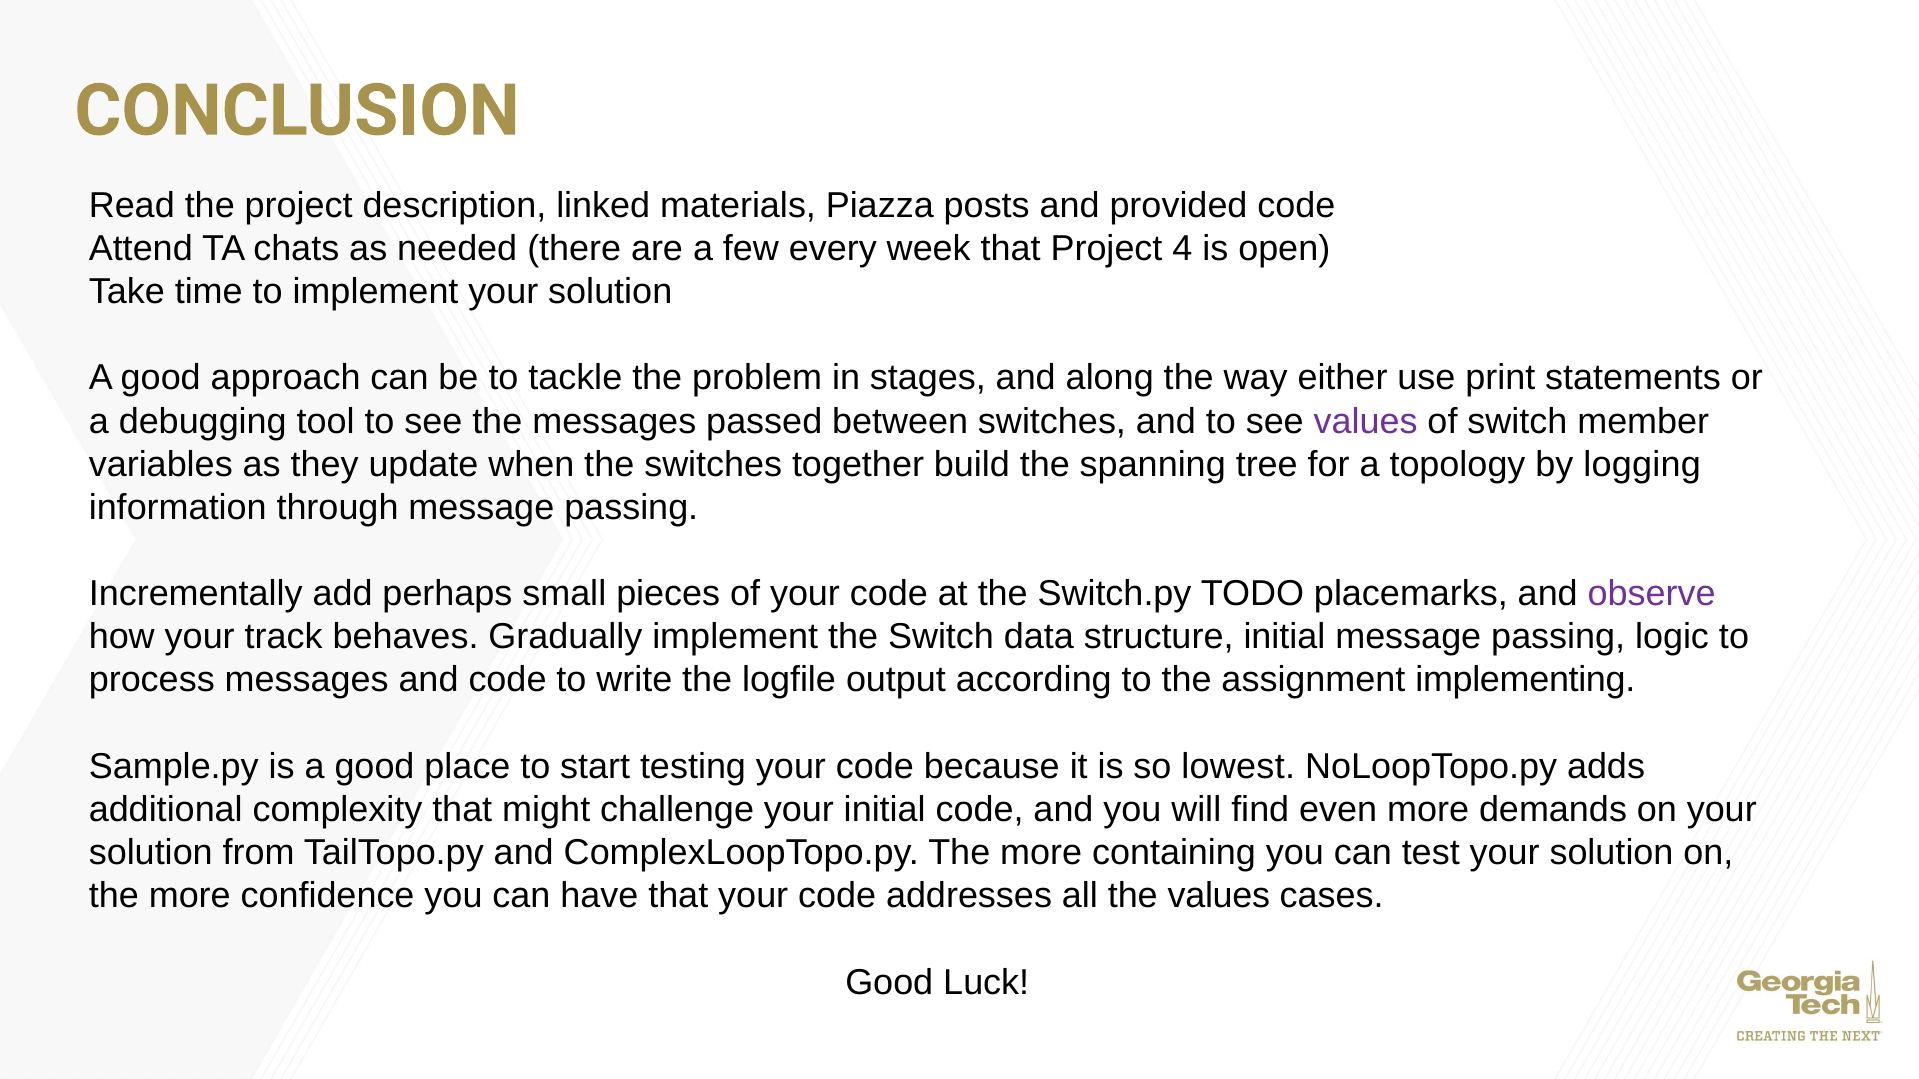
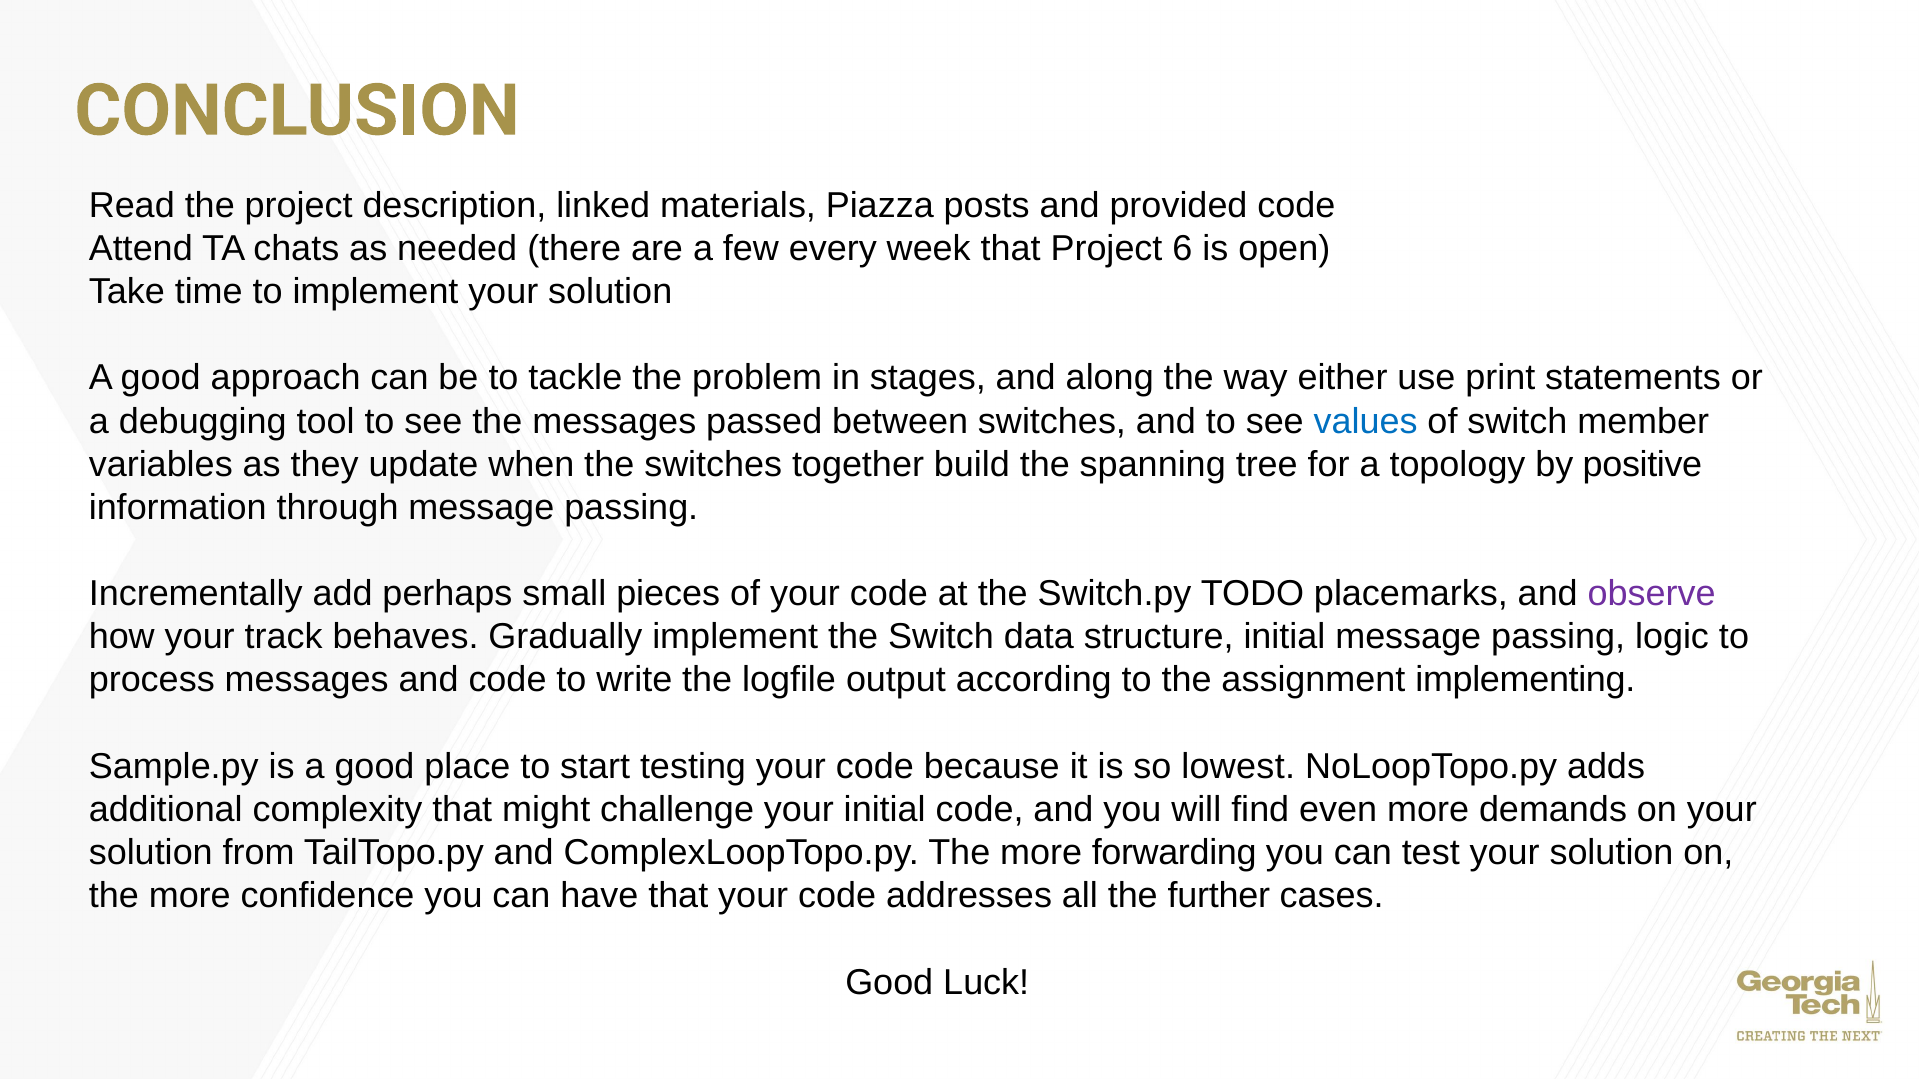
4: 4 -> 6 (1182, 249)
values colour: purple -> blue (1366, 421)
logging: logging -> positive (1642, 464)
containing: containing -> forwarding (1174, 853)
the values: values -> further (1219, 896)
